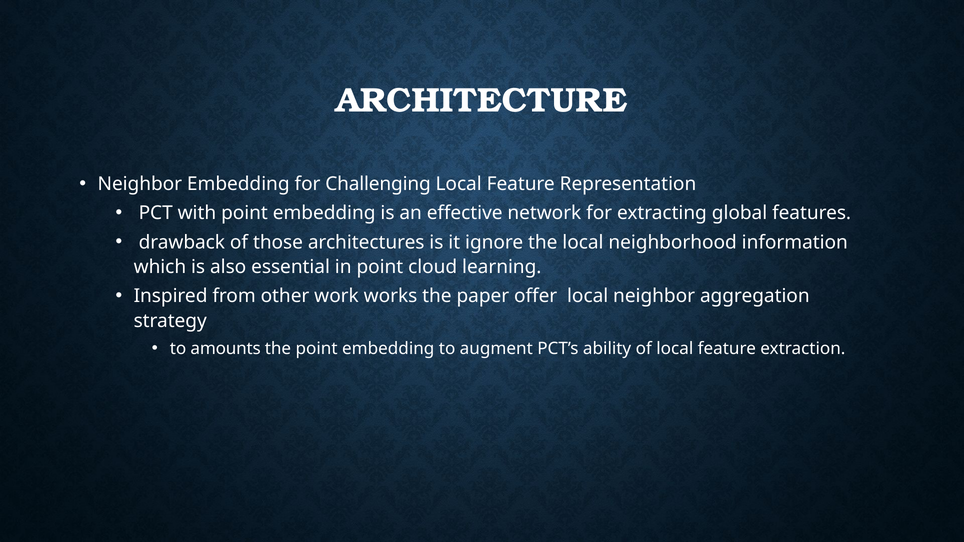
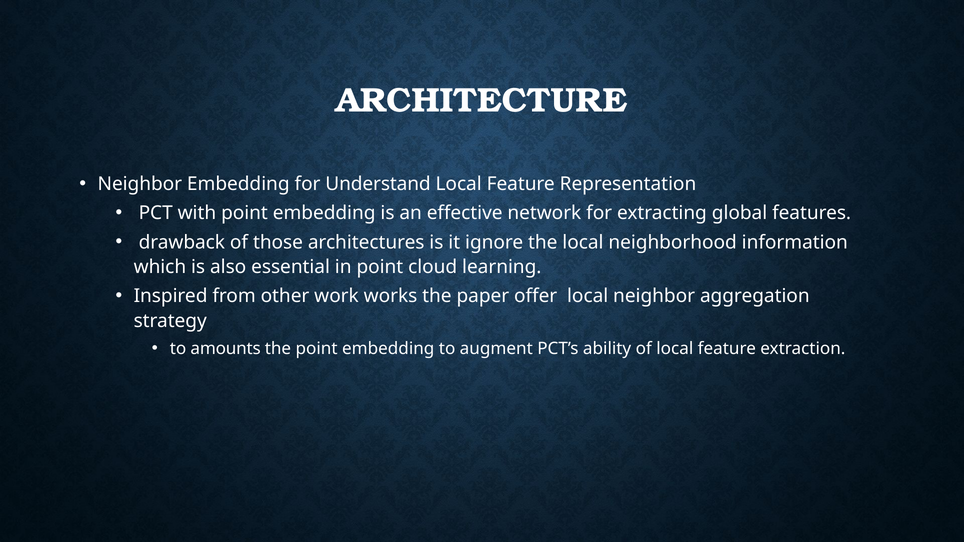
Challenging: Challenging -> Understand (378, 184)
